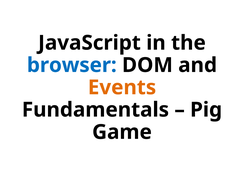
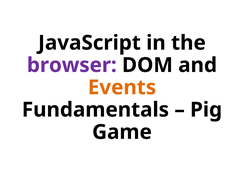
browser colour: blue -> purple (72, 65)
